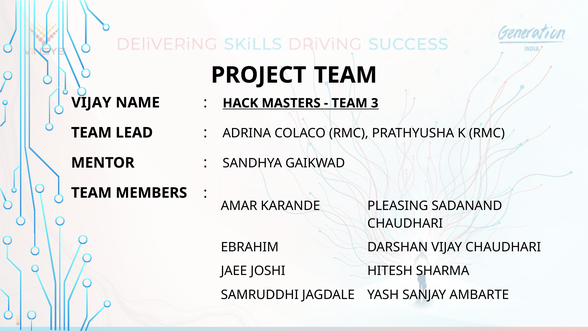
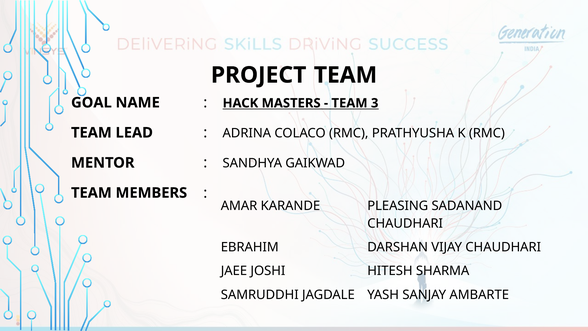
VIJAY: VIJAY -> GOAL (91, 103)
